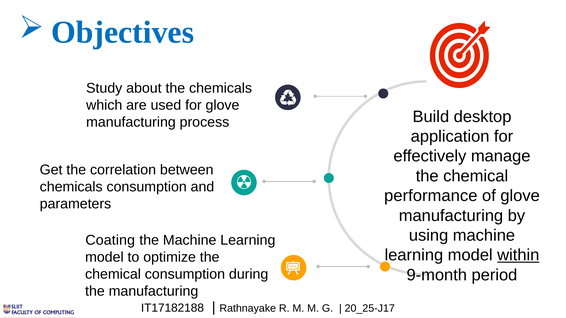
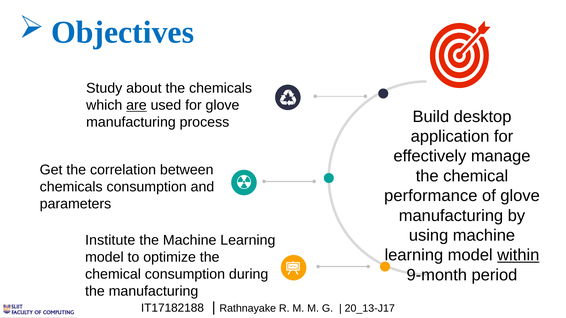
are underline: none -> present (136, 105)
Coating: Coating -> Institute (110, 240)
20_25-J17: 20_25-J17 -> 20_13-J17 (370, 309)
